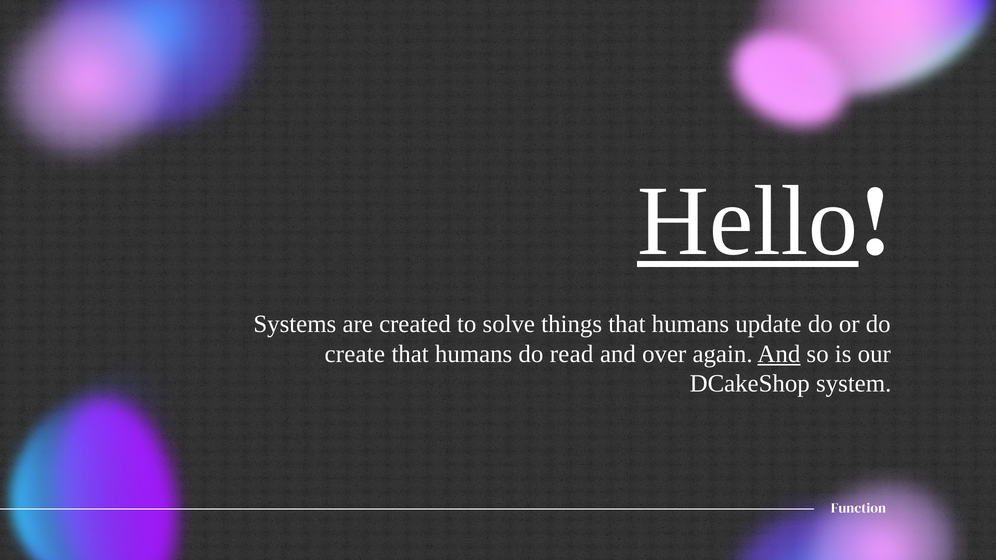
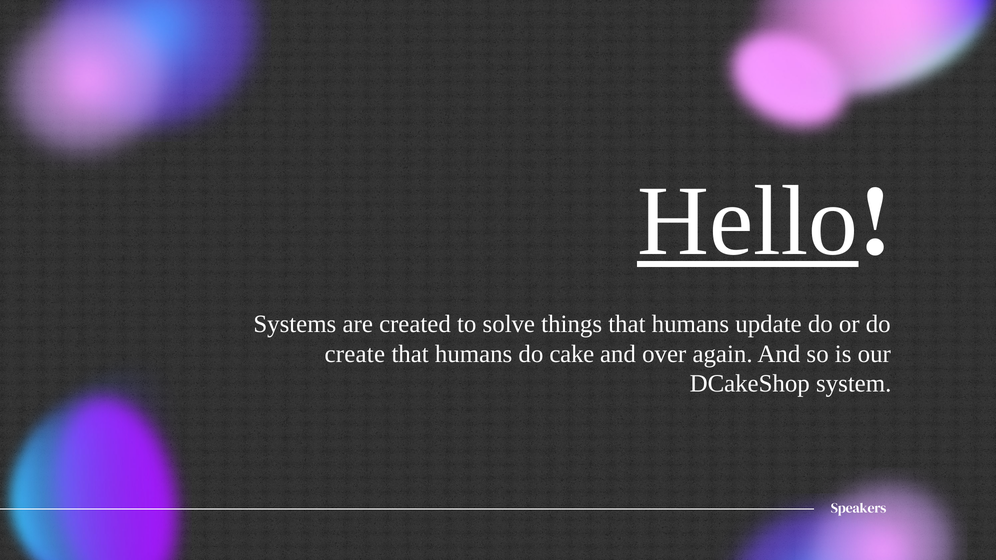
read: read -> cake (572, 354)
And underline: present -> none (779, 354)
Function: Function -> Speakers (859, 508)
